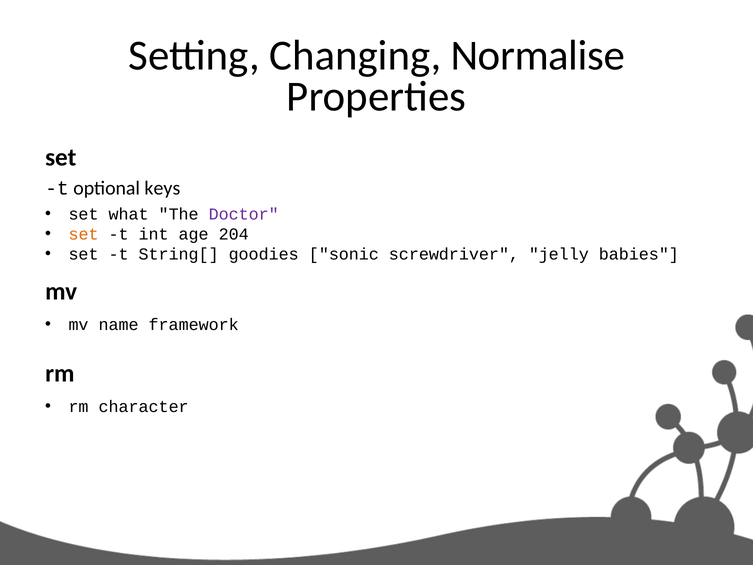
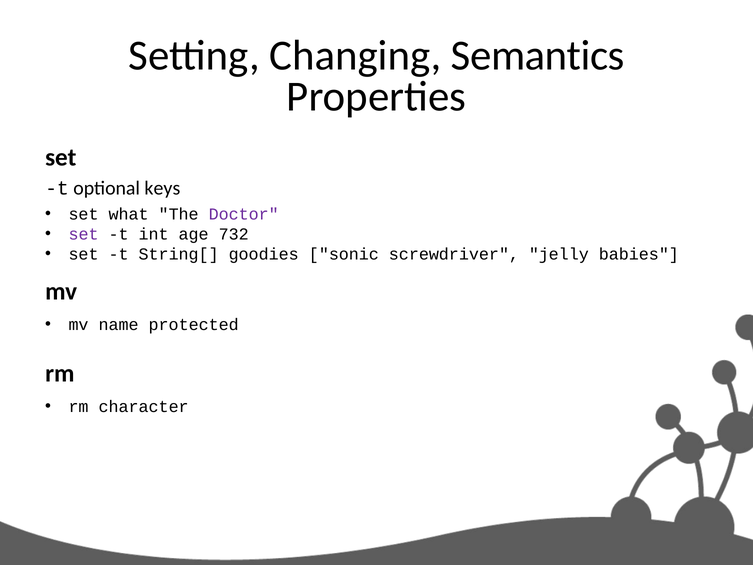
Normalise: Normalise -> Semantics (538, 56)
set colour: orange -> purple (84, 234)
204: 204 -> 732 (234, 234)
framework: framework -> protected (194, 324)
